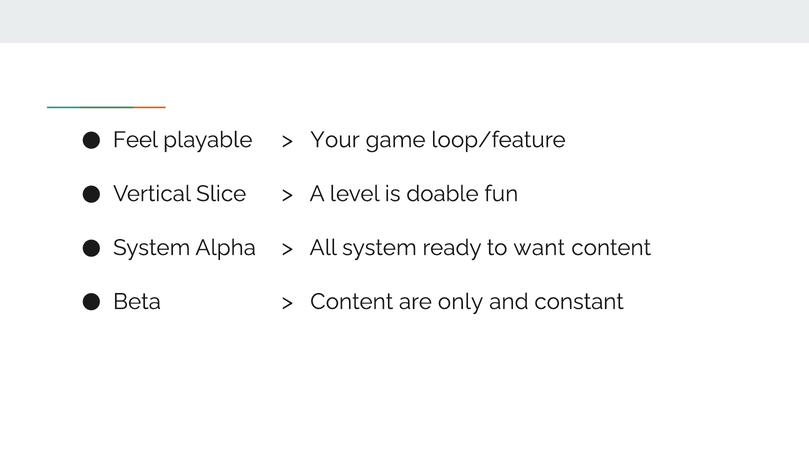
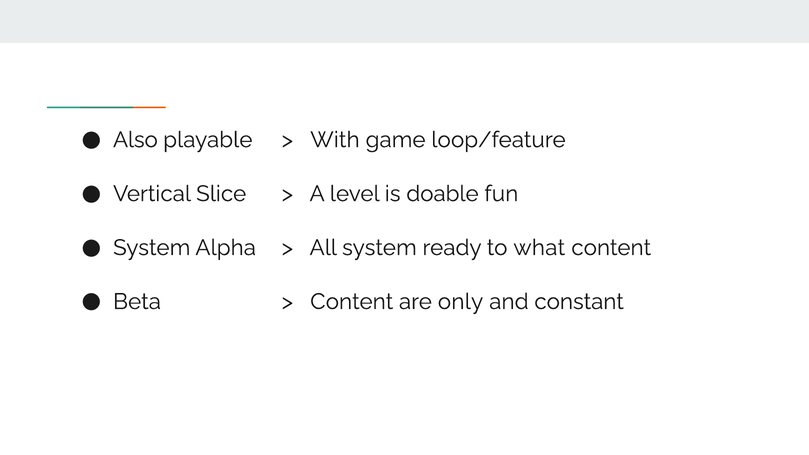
Feel: Feel -> Also (135, 140)
Your: Your -> With (335, 140)
want: want -> what (539, 248)
